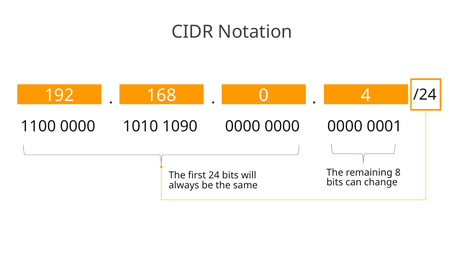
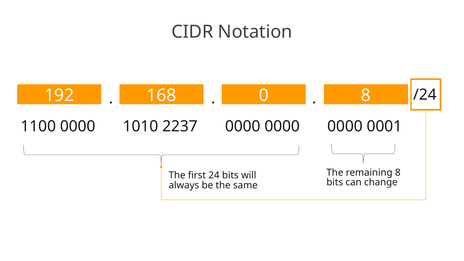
0 4: 4 -> 8 (366, 95)
1090: 1090 -> 2237 (180, 127)
